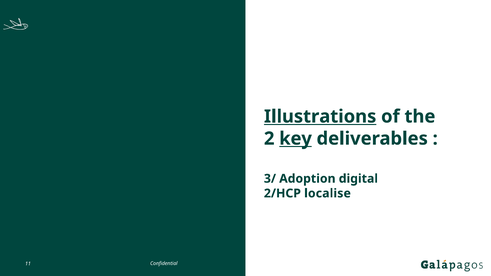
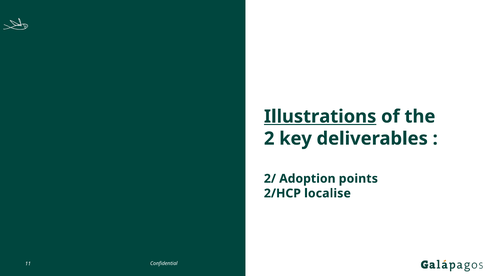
key underline: present -> none (296, 139)
3/: 3/ -> 2/ (270, 179)
digital: digital -> points (358, 179)
